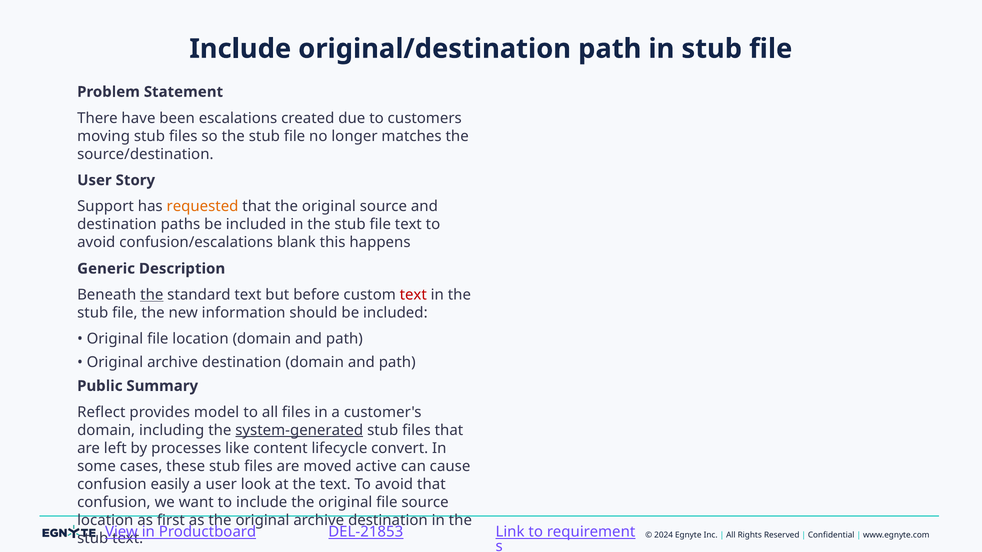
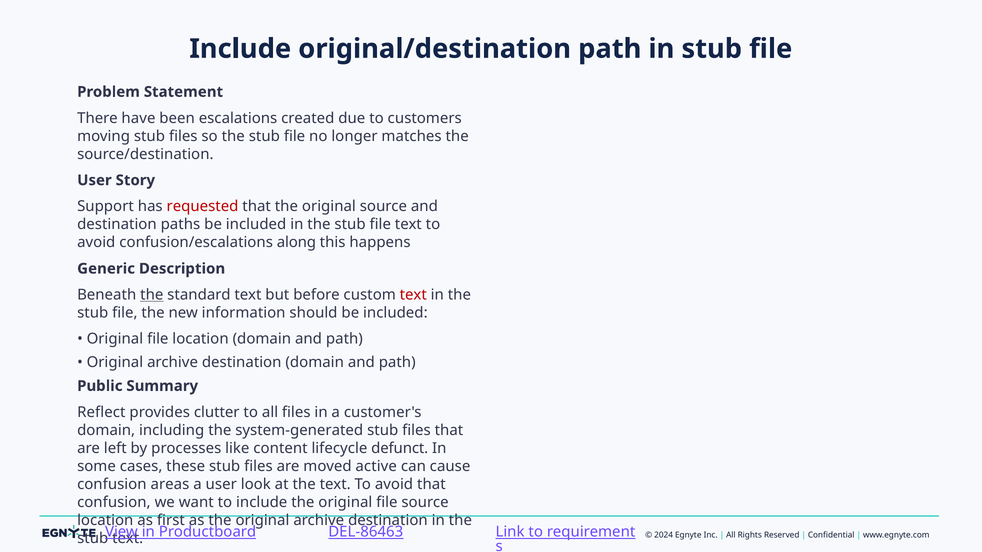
requested colour: orange -> red (203, 207)
blank: blank -> along (296, 243)
model: model -> clutter (217, 412)
system-generated underline: present -> none (299, 430)
convert: convert -> defunct (400, 448)
easily: easily -> areas (170, 485)
DEL-21853: DEL-21853 -> DEL-86463 (366, 532)
